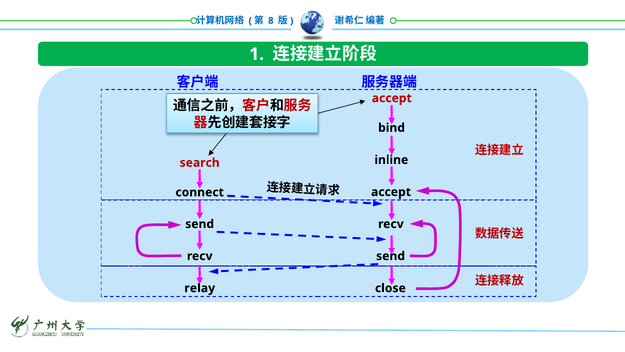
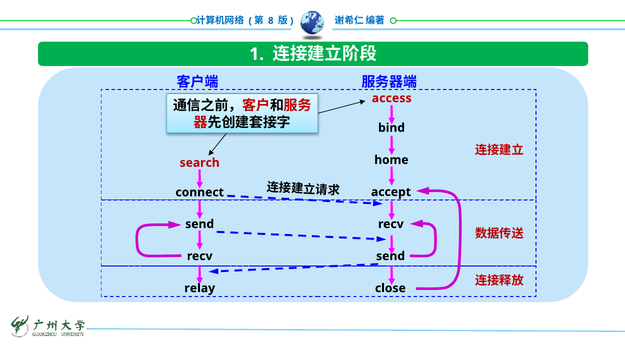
accept: accept -> access (392, 98)
inline: inline -> home (391, 160)
